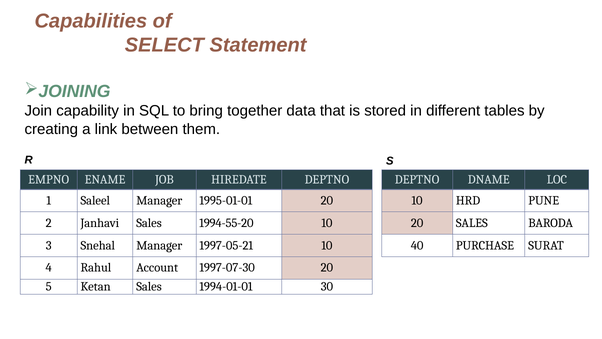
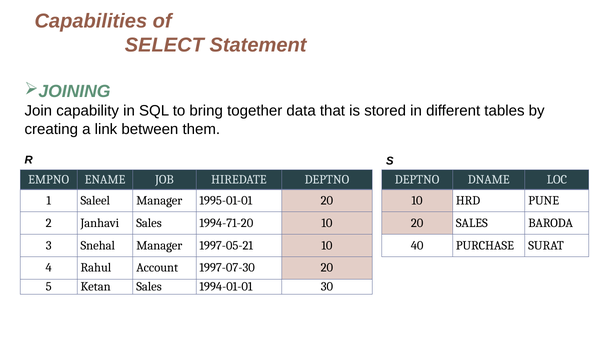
1994-55-20: 1994-55-20 -> 1994-71-20 (226, 223)
